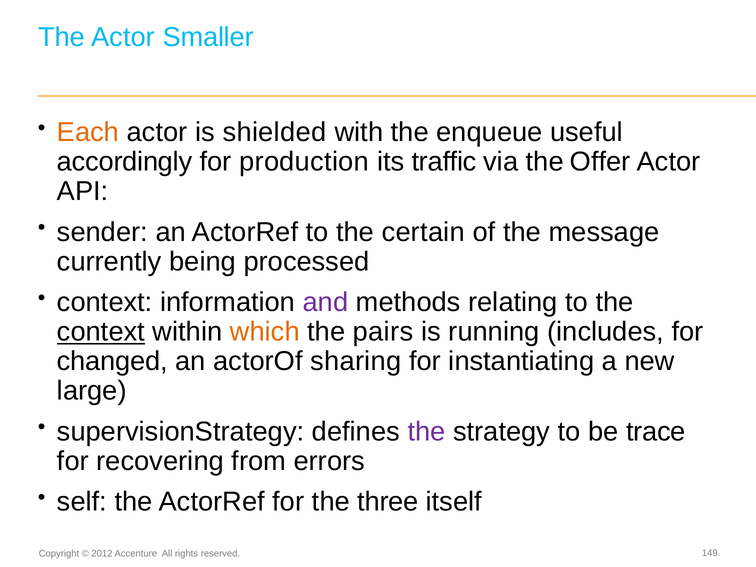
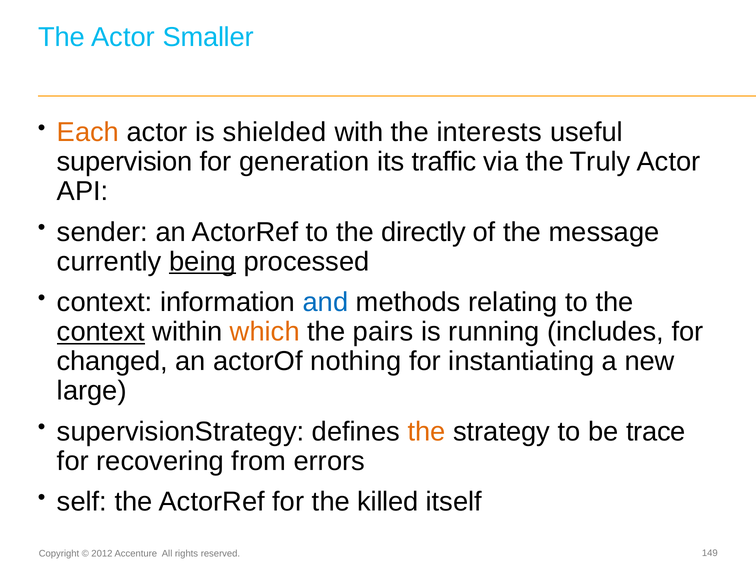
enqueue: enqueue -> interests (489, 132)
accordingly: accordingly -> supervision (125, 162)
production: production -> generation (304, 162)
Offer: Offer -> Truly (600, 162)
certain: certain -> directly (424, 232)
being underline: none -> present (203, 262)
and colour: purple -> blue (326, 302)
sharing: sharing -> nothing (356, 361)
the colour: purple -> orange (426, 432)
three: three -> killed (388, 502)
